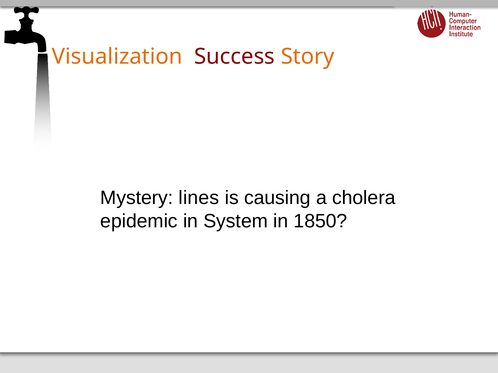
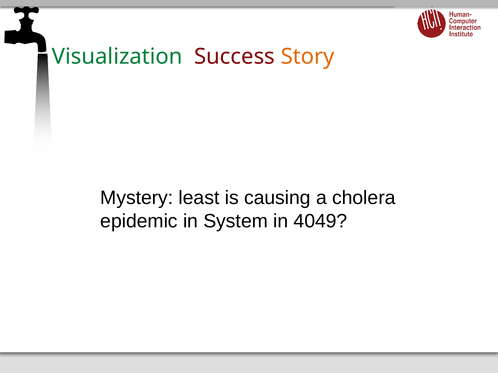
Visualization colour: orange -> green (117, 57)
lines: lines -> least (199, 198)
1850: 1850 -> 4049 (321, 221)
